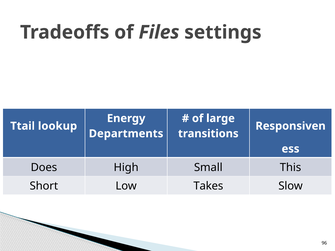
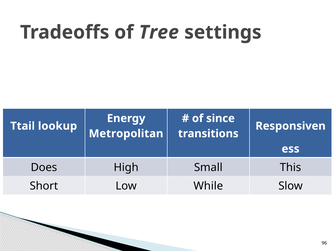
Files: Files -> Tree (159, 32)
large: large -> since (220, 118)
Departments: Departments -> Metropolitan (126, 134)
Takes: Takes -> While (208, 186)
